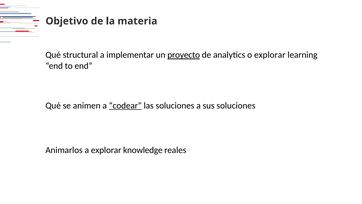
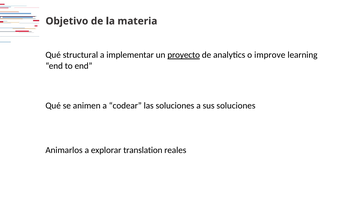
o explorar: explorar -> improve (270, 55)
codear underline: present -> none (125, 105)
knowledge: knowledge -> translation (143, 150)
